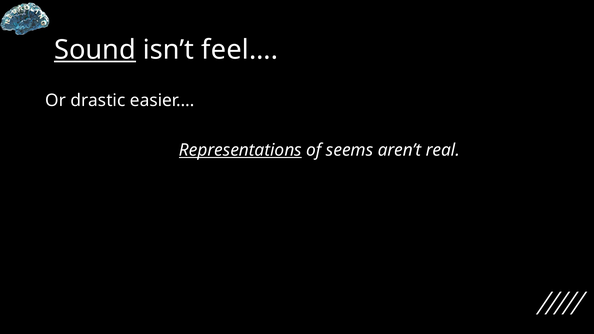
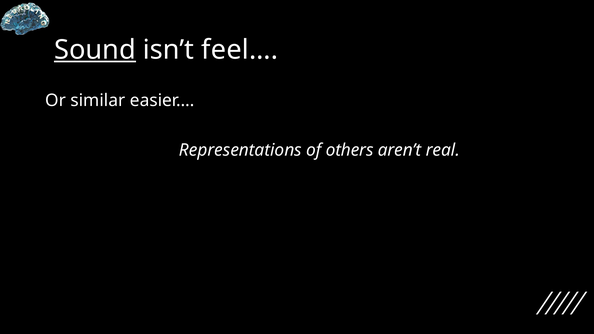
drastic: drastic -> similar (98, 100)
Representations underline: present -> none (240, 150)
seems: seems -> others (350, 150)
